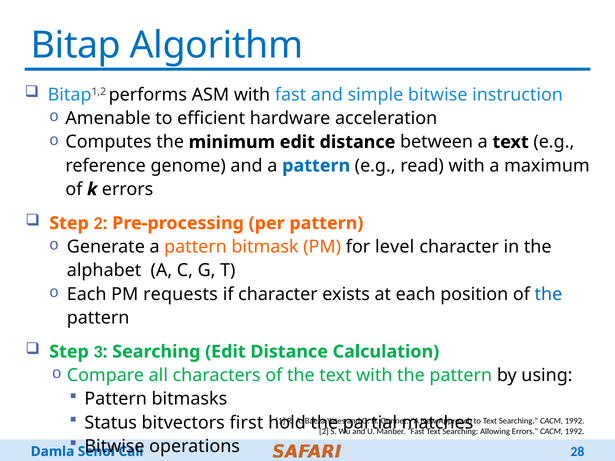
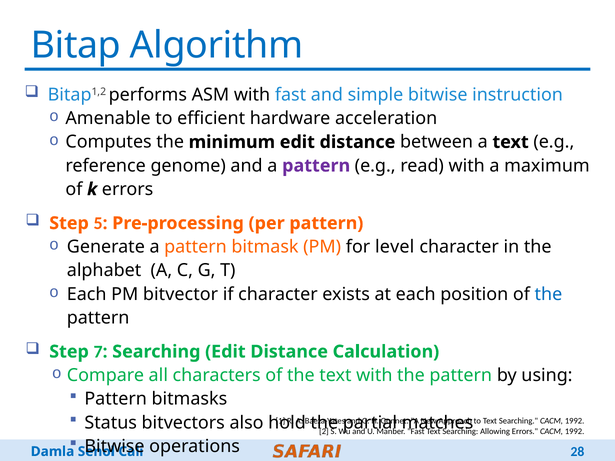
pattern colour: blue -> purple (316, 166)
Step 2: 2 -> 5 (98, 223)
requests: requests -> bitvector (181, 294)
3: 3 -> 7 (98, 352)
first: first -> also (247, 423)
